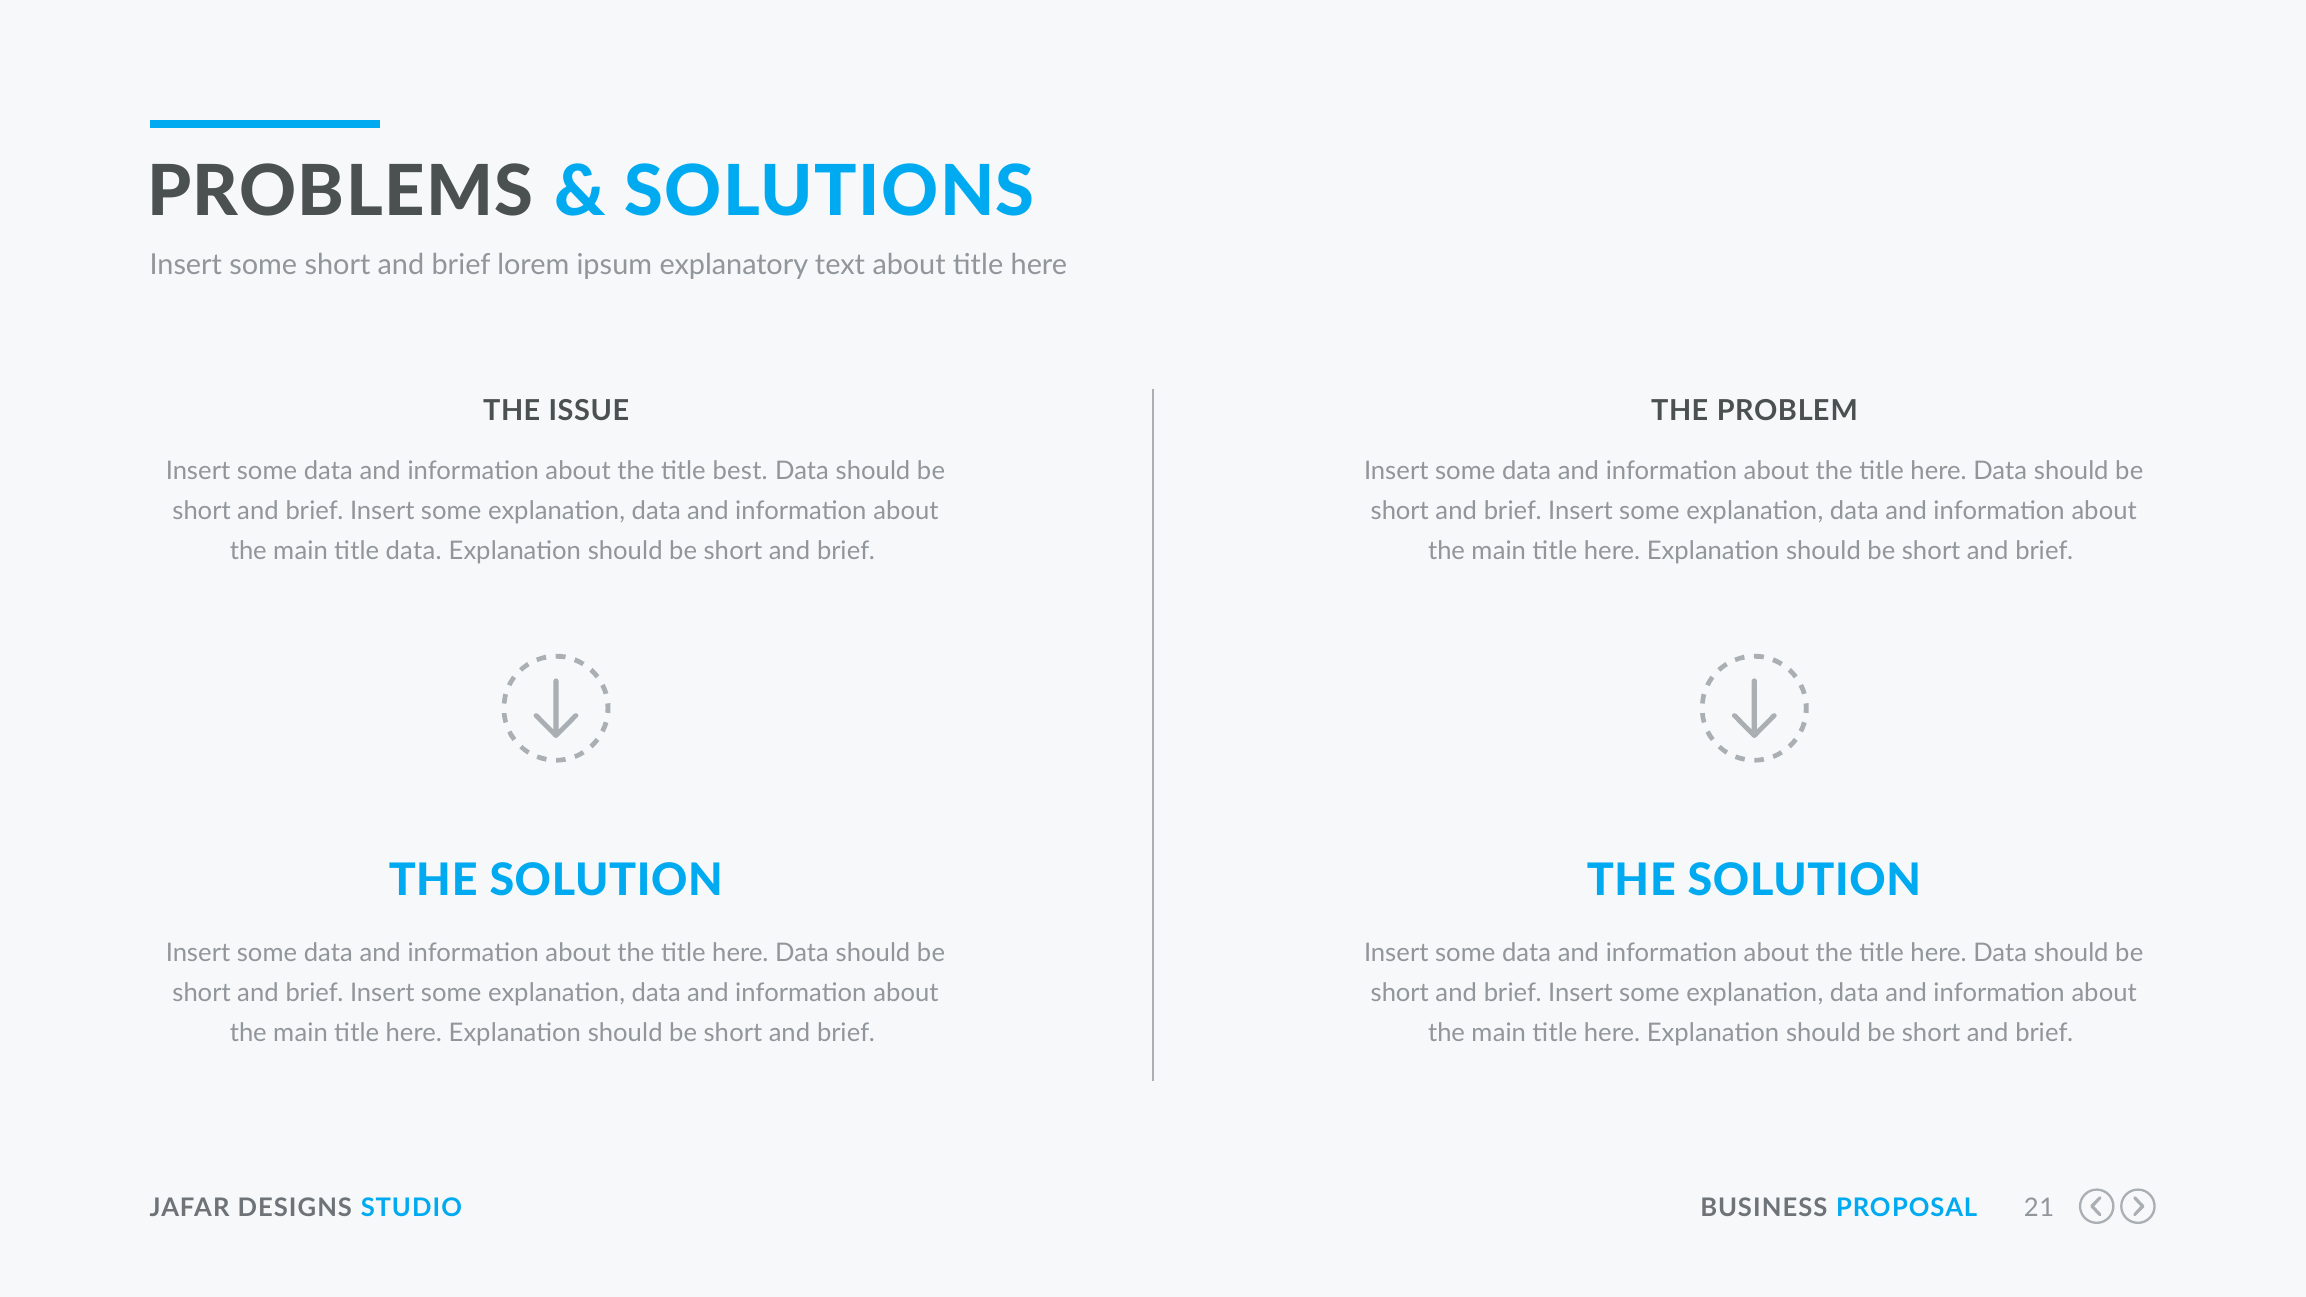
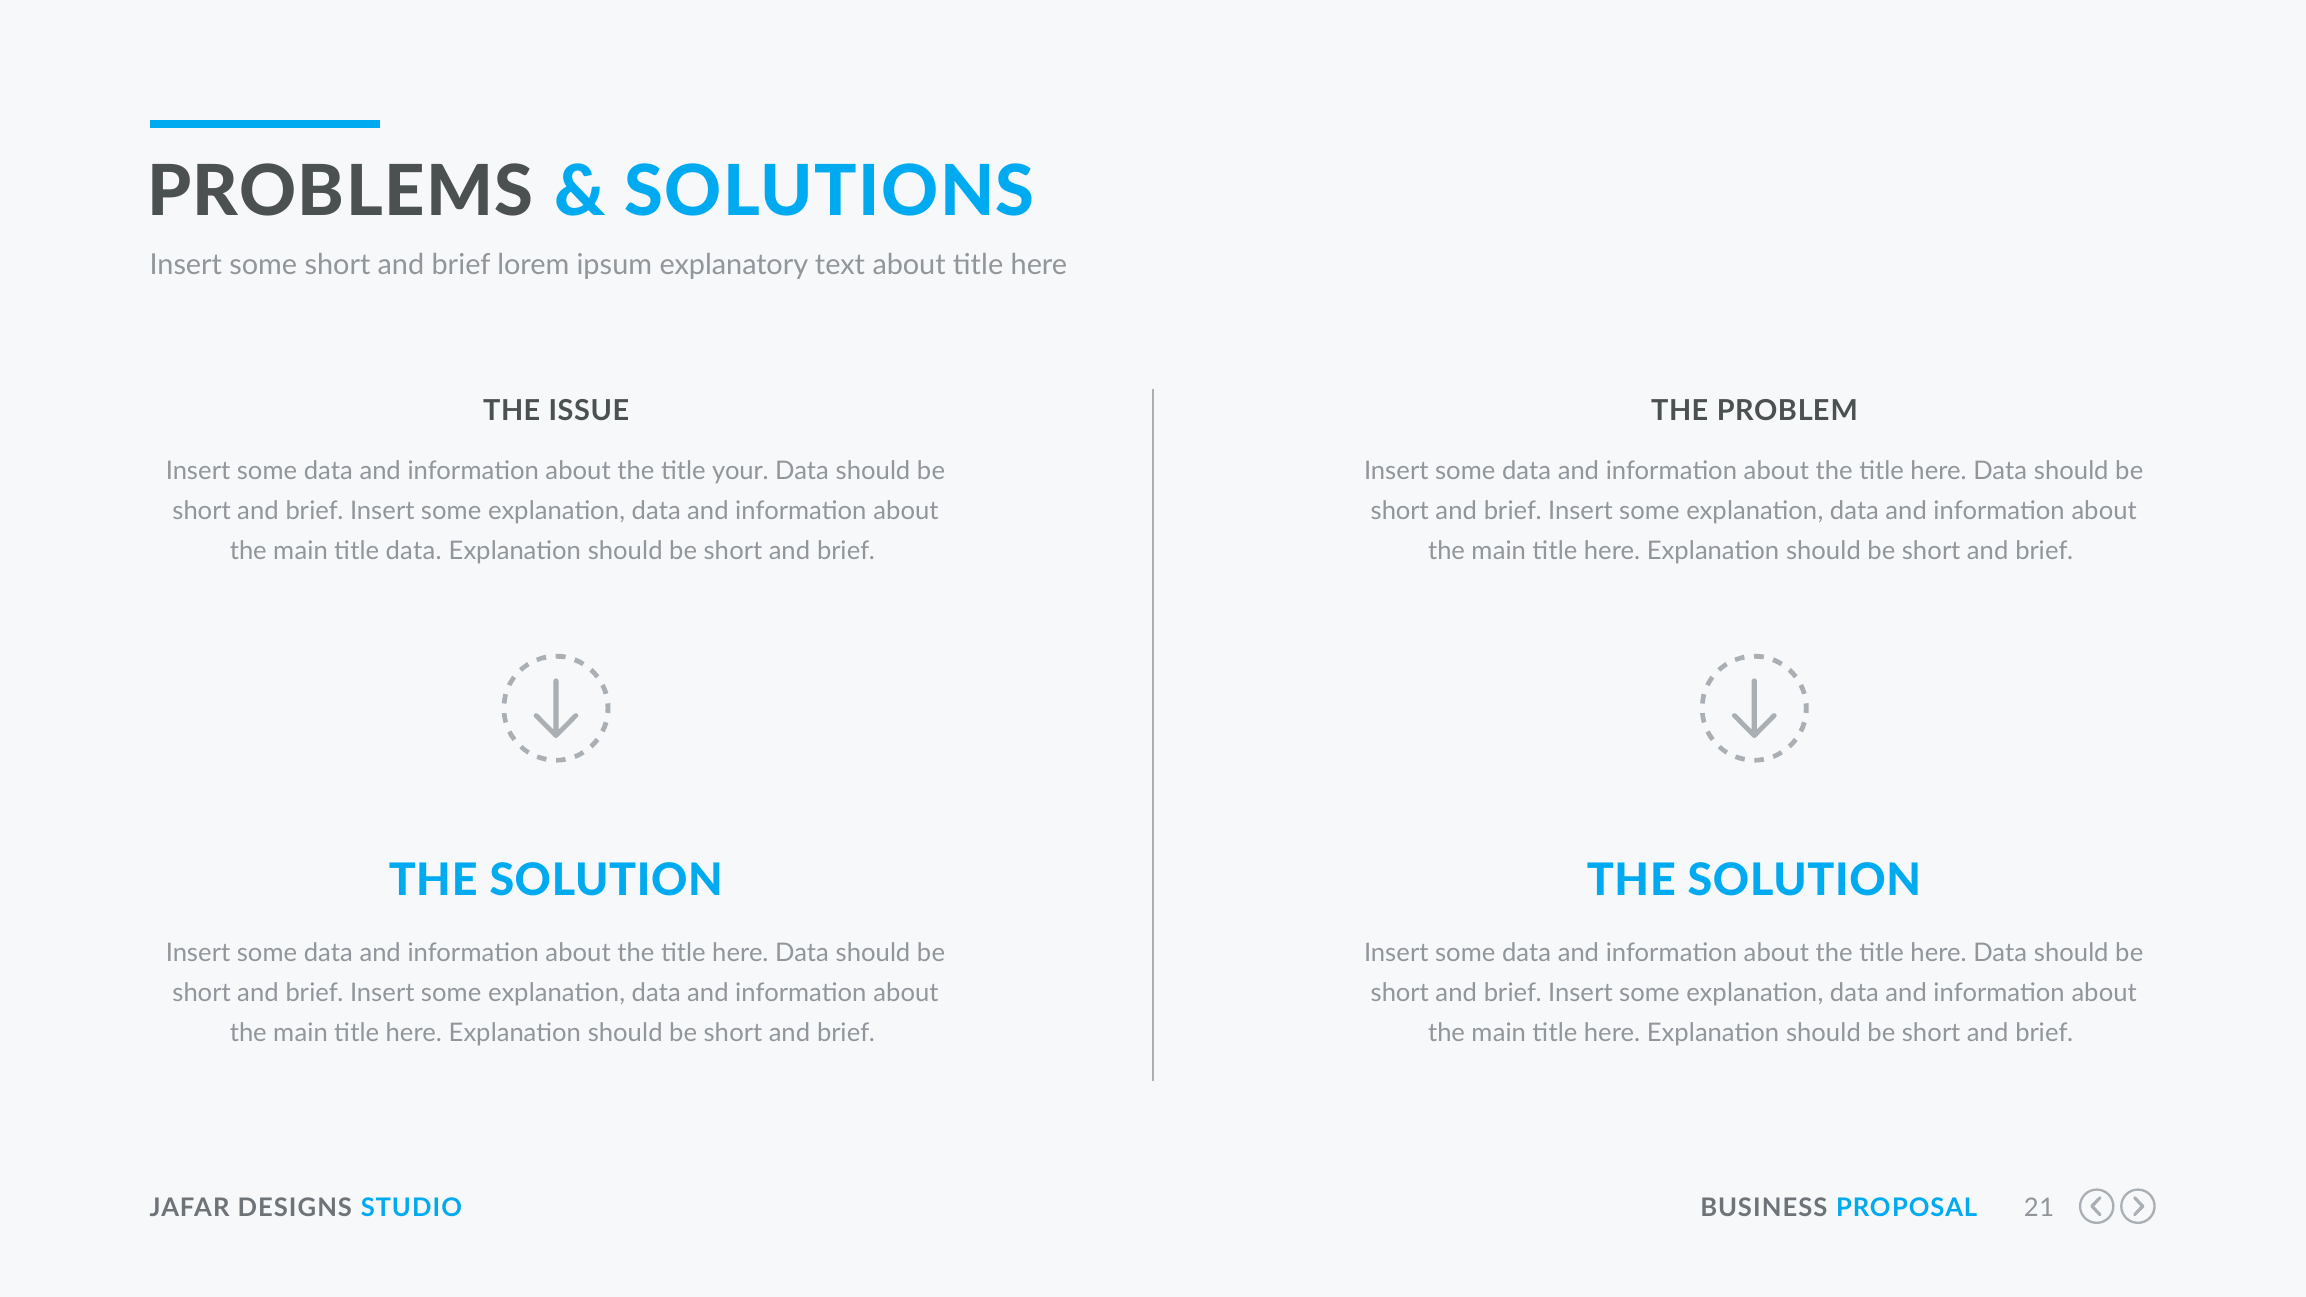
best: best -> your (740, 471)
